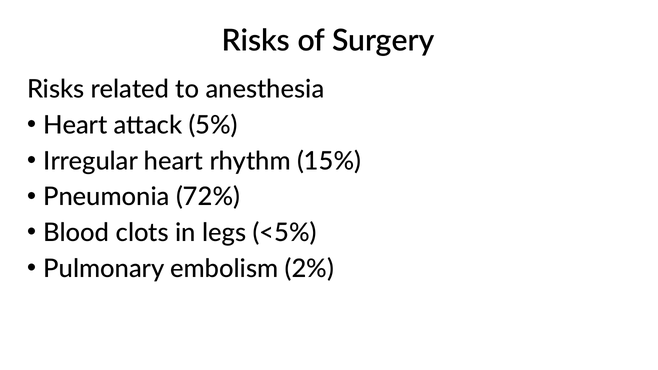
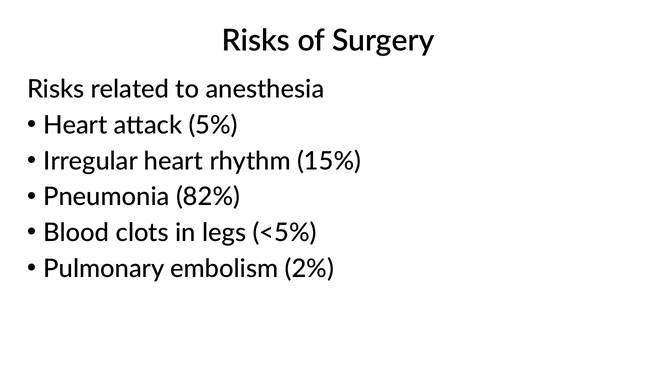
72%: 72% -> 82% (208, 197)
